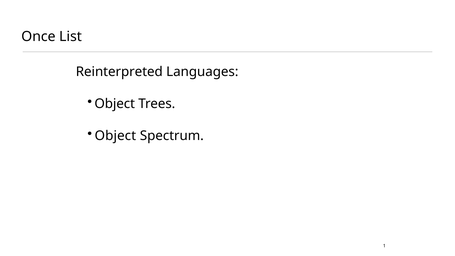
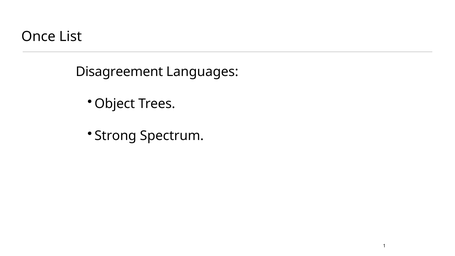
Reinterpreted: Reinterpreted -> Disagreement (119, 72)
Object: Object -> Strong (115, 136)
